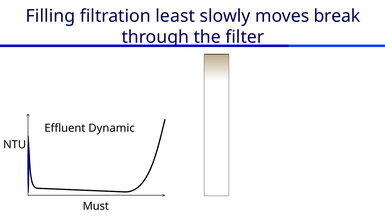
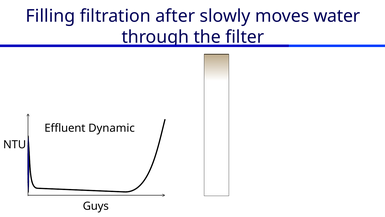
least: least -> after (175, 16)
break: break -> water (337, 16)
Must: Must -> Guys (96, 206)
